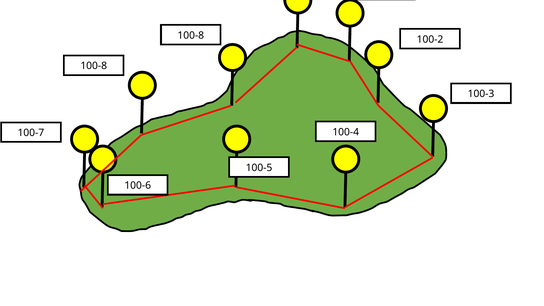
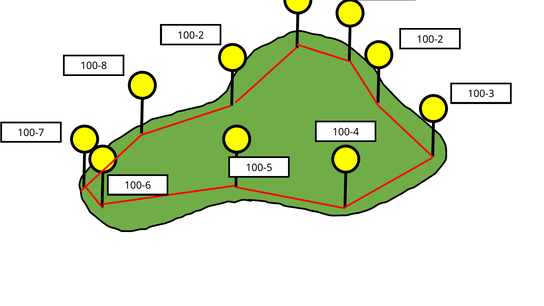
100-8: 100-8 -> 100-2 (191, 35)
